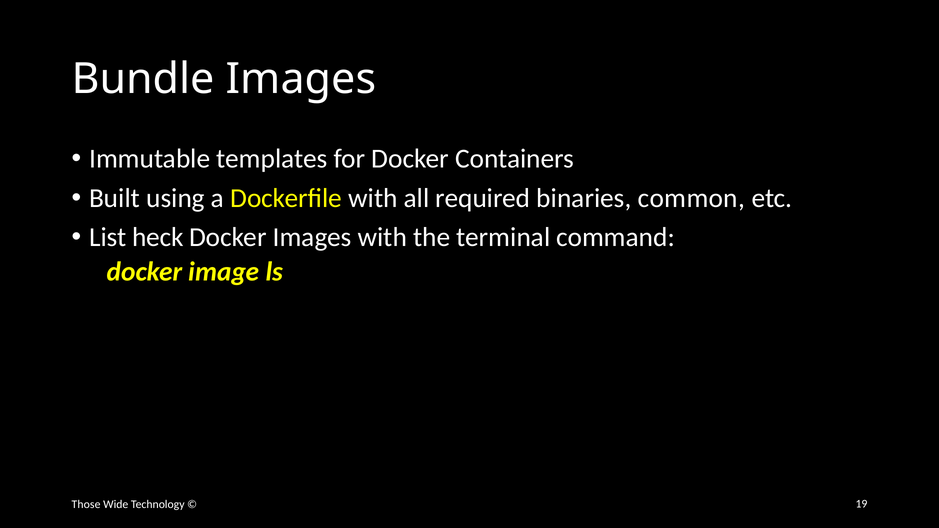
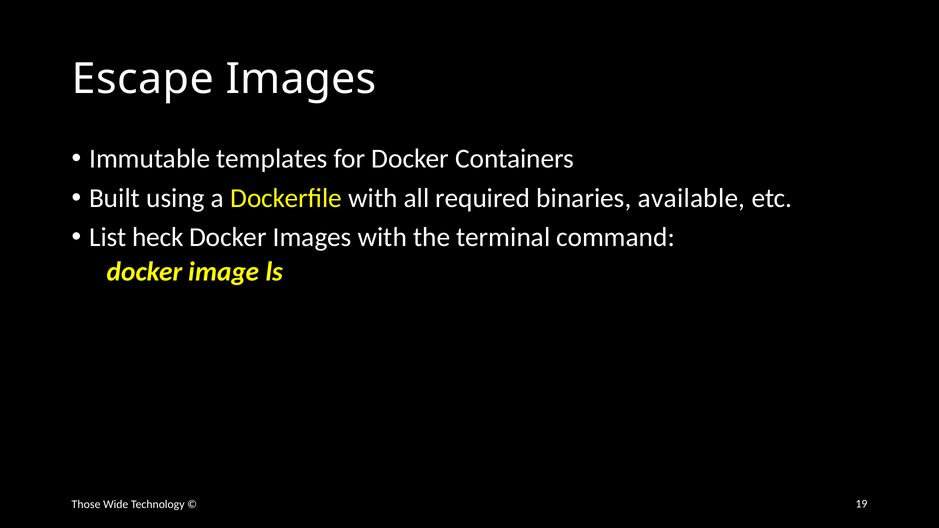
Bundle: Bundle -> Escape (143, 79)
common: common -> available (691, 198)
